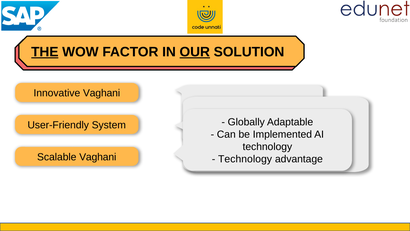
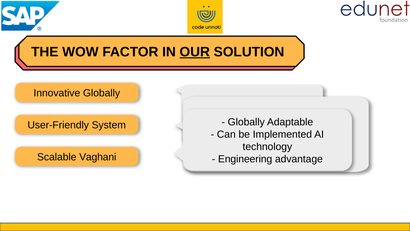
THE underline: present -> none (45, 52)
Innovative Vaghani: Vaghani -> Globally (102, 93)
Technology: Technology -> Engineering (245, 159)
